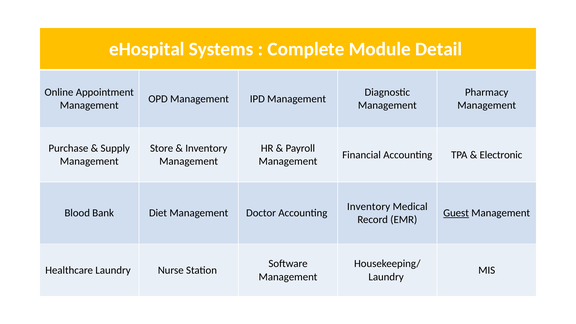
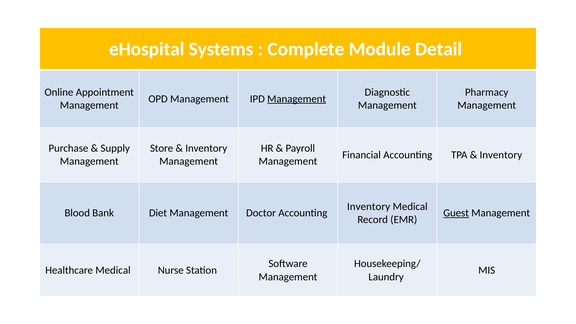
Management underline: none -> present (297, 99)
Electronic: Electronic -> Inventory (501, 155)
Healthcare Laundry: Laundry -> Medical (113, 270)
